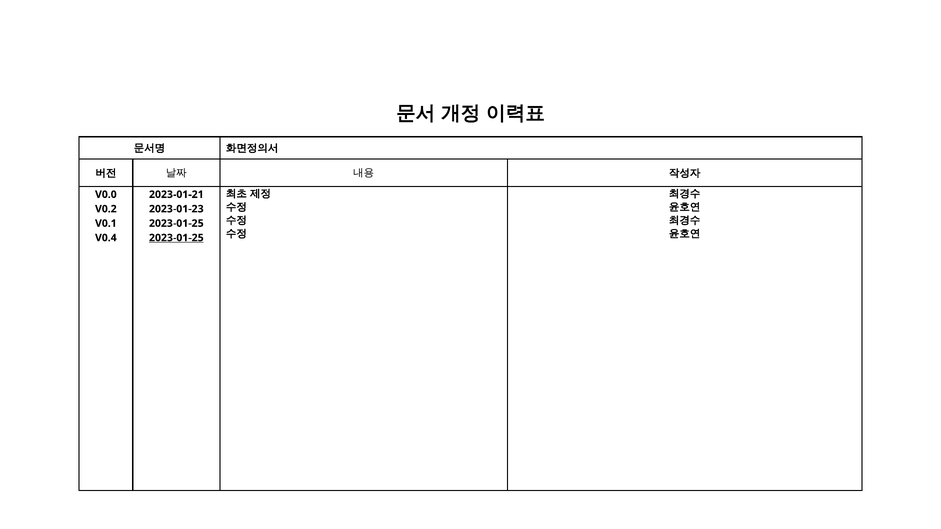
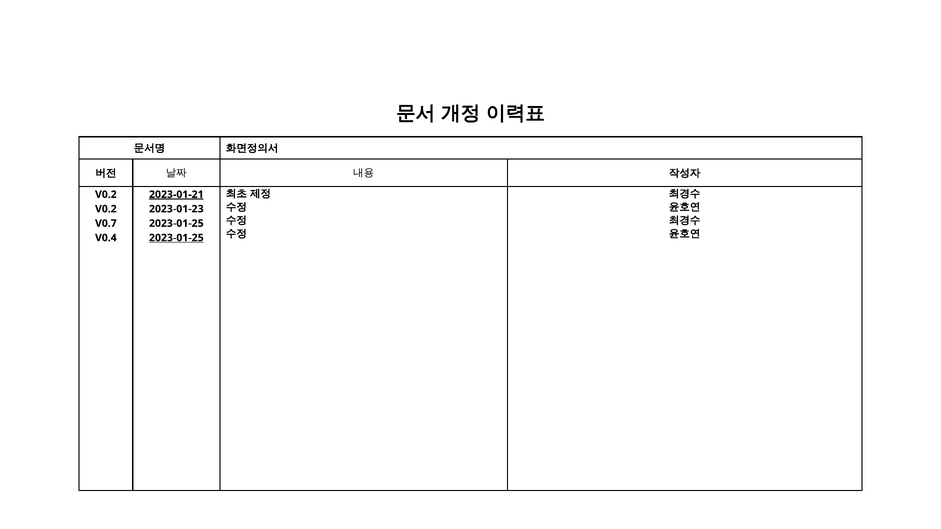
V0.0: V0.0 -> V0.2 (106, 195)
2023-01-21 underline: none -> present (176, 195)
V0.1: V0.1 -> V0.7 (106, 224)
